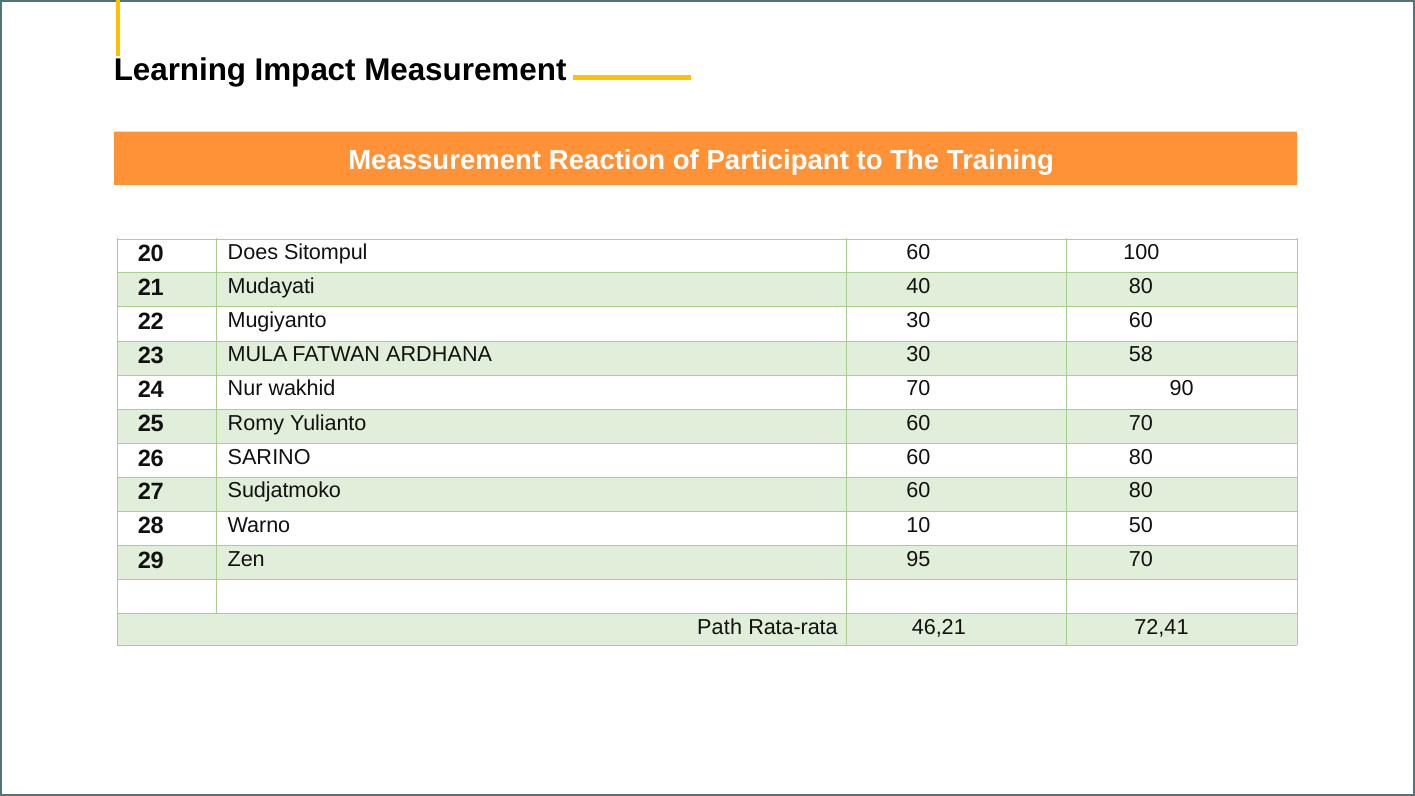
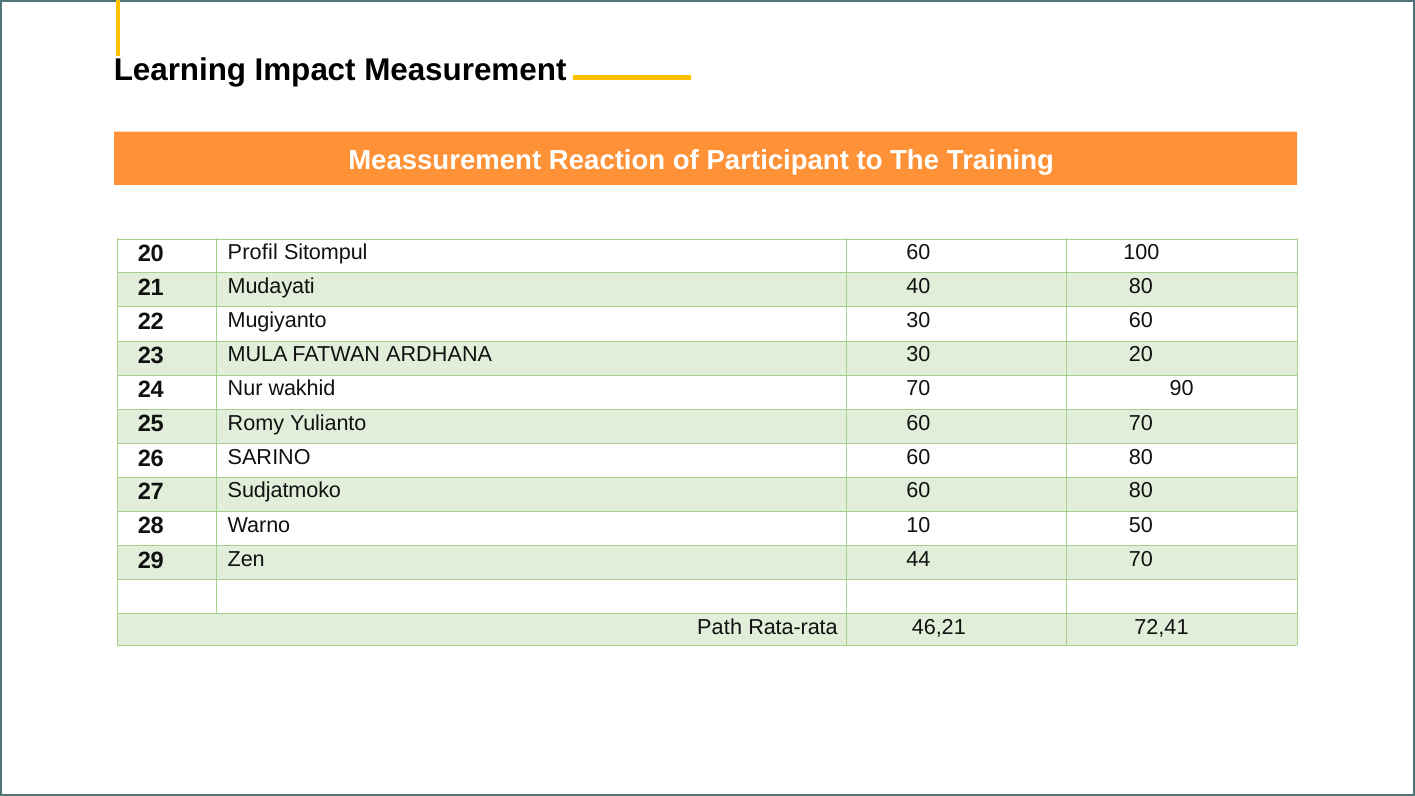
Does: Does -> Profil (253, 252)
30 58: 58 -> 20 (1141, 355)
95: 95 -> 44 (918, 559)
